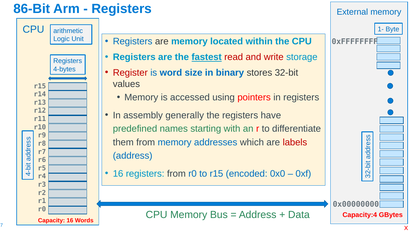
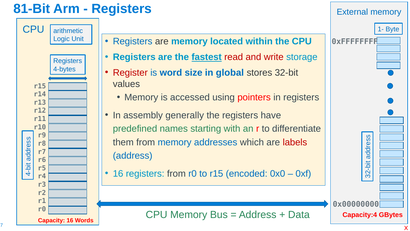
86-Bit: 86-Bit -> 81-Bit (32, 9)
binary: binary -> global (230, 73)
